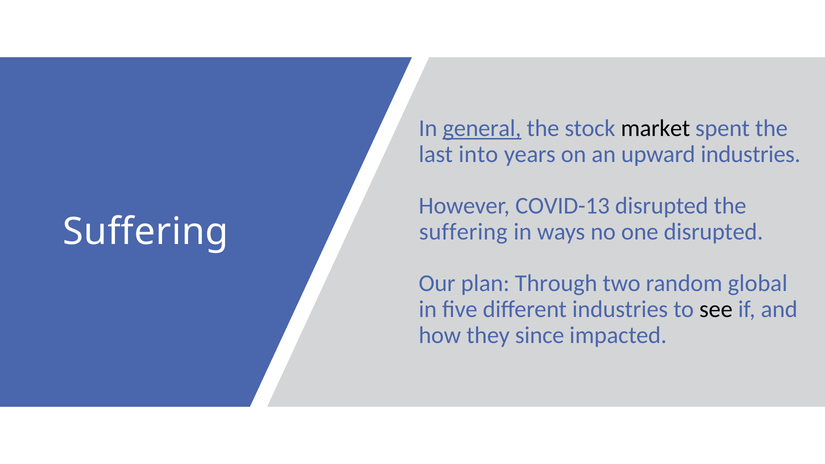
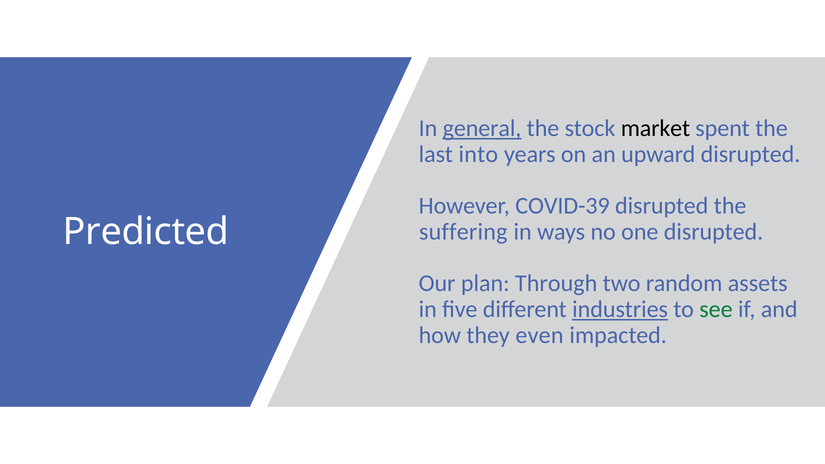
upward industries: industries -> disrupted (751, 154)
COVID-13: COVID-13 -> COVID-39 (562, 206)
Suffering: Suffering -> Predicted (146, 232)
global: global -> assets (758, 284)
industries underline: none -> present (620, 309)
see colour: black -> green (716, 309)
since: since -> even (539, 335)
